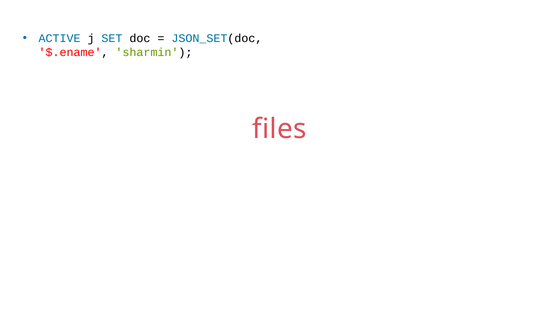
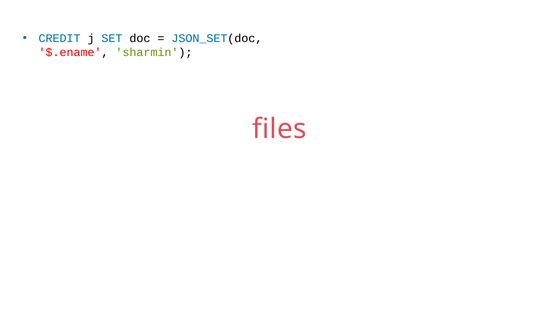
ACTIVE: ACTIVE -> CREDIT (60, 38)
